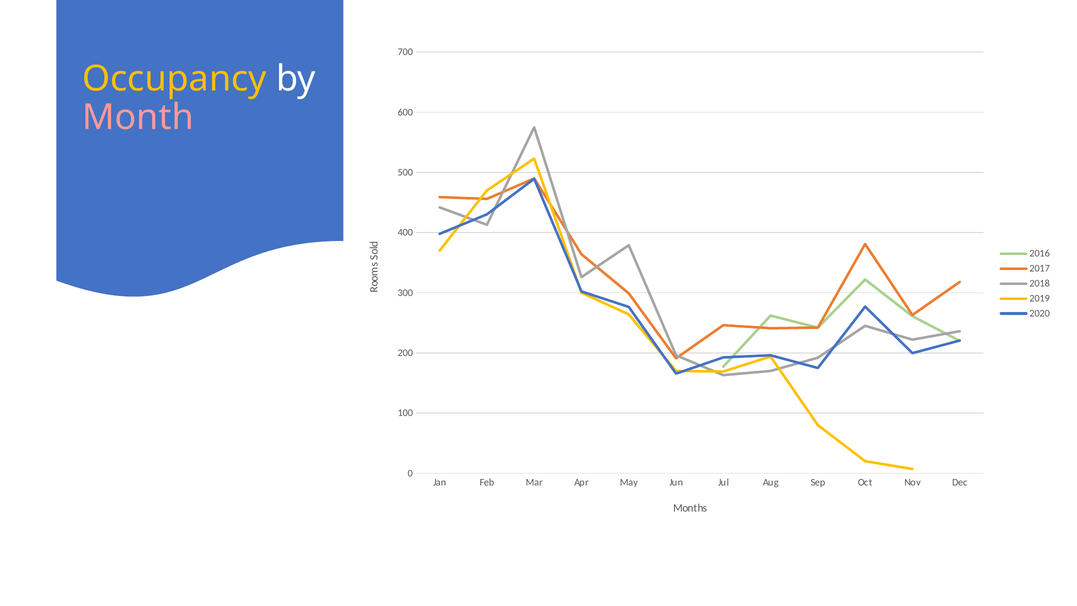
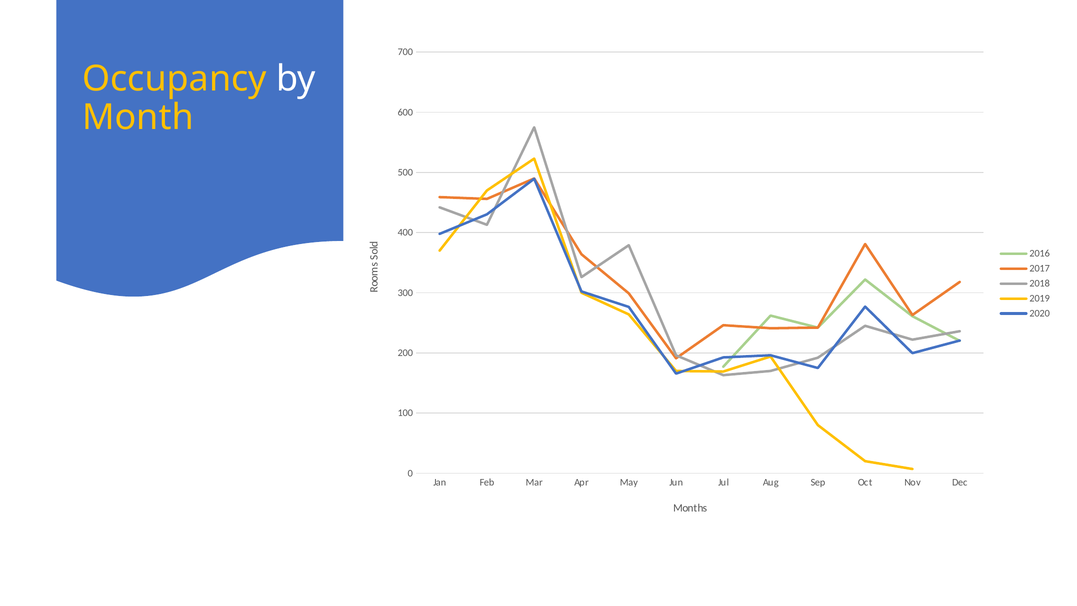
Month colour: pink -> yellow (138, 117)
